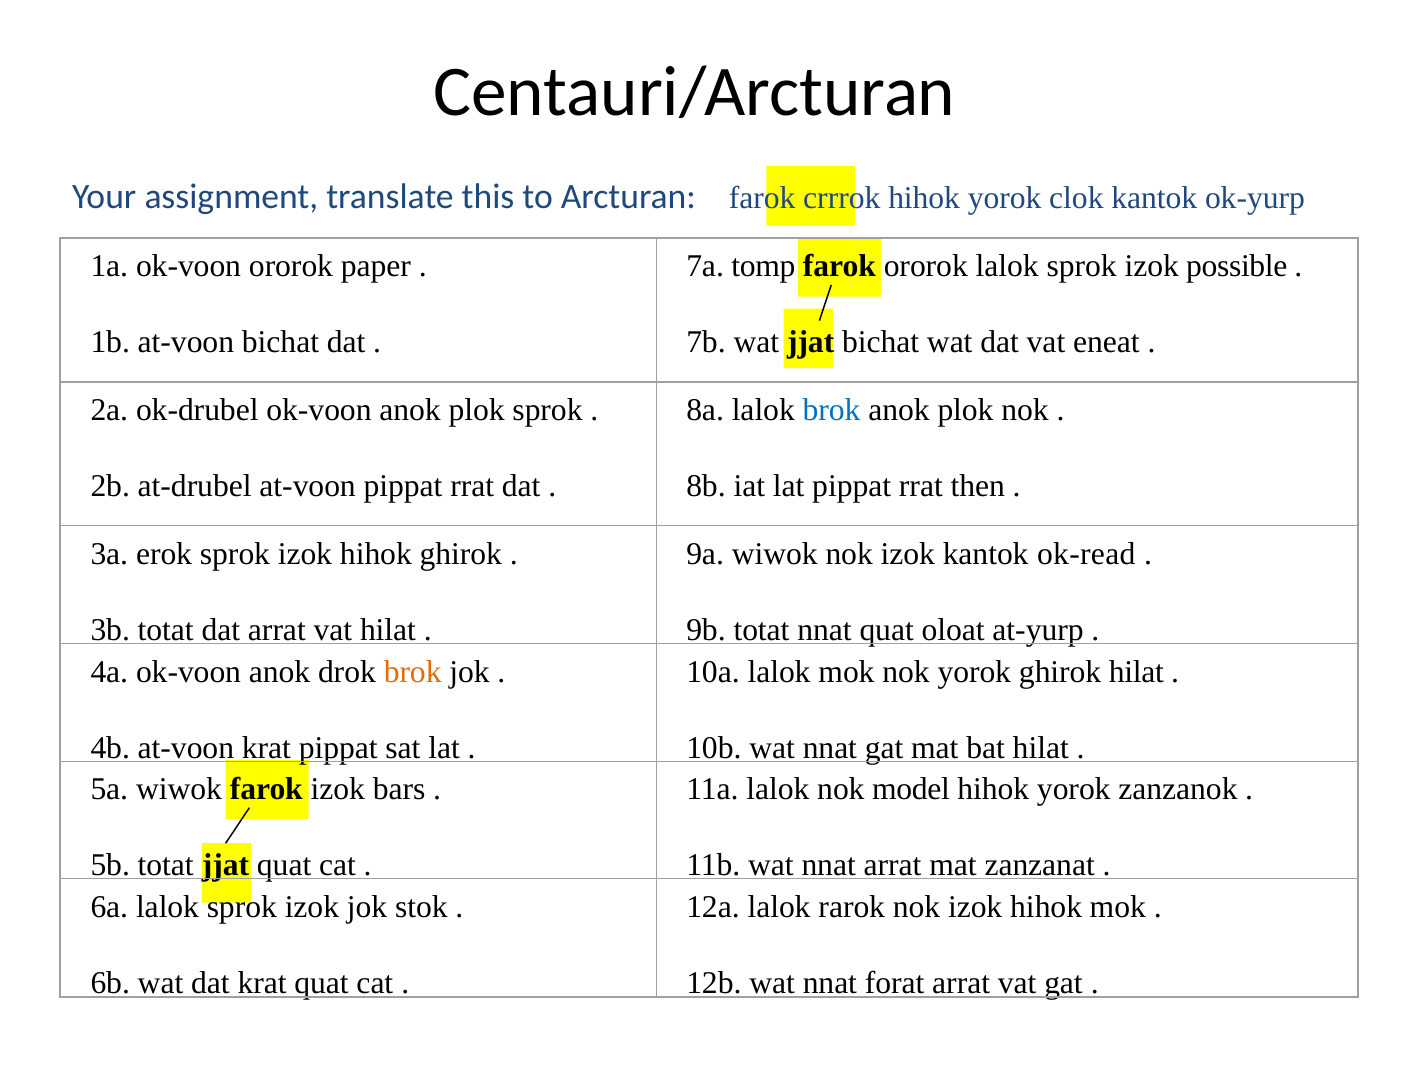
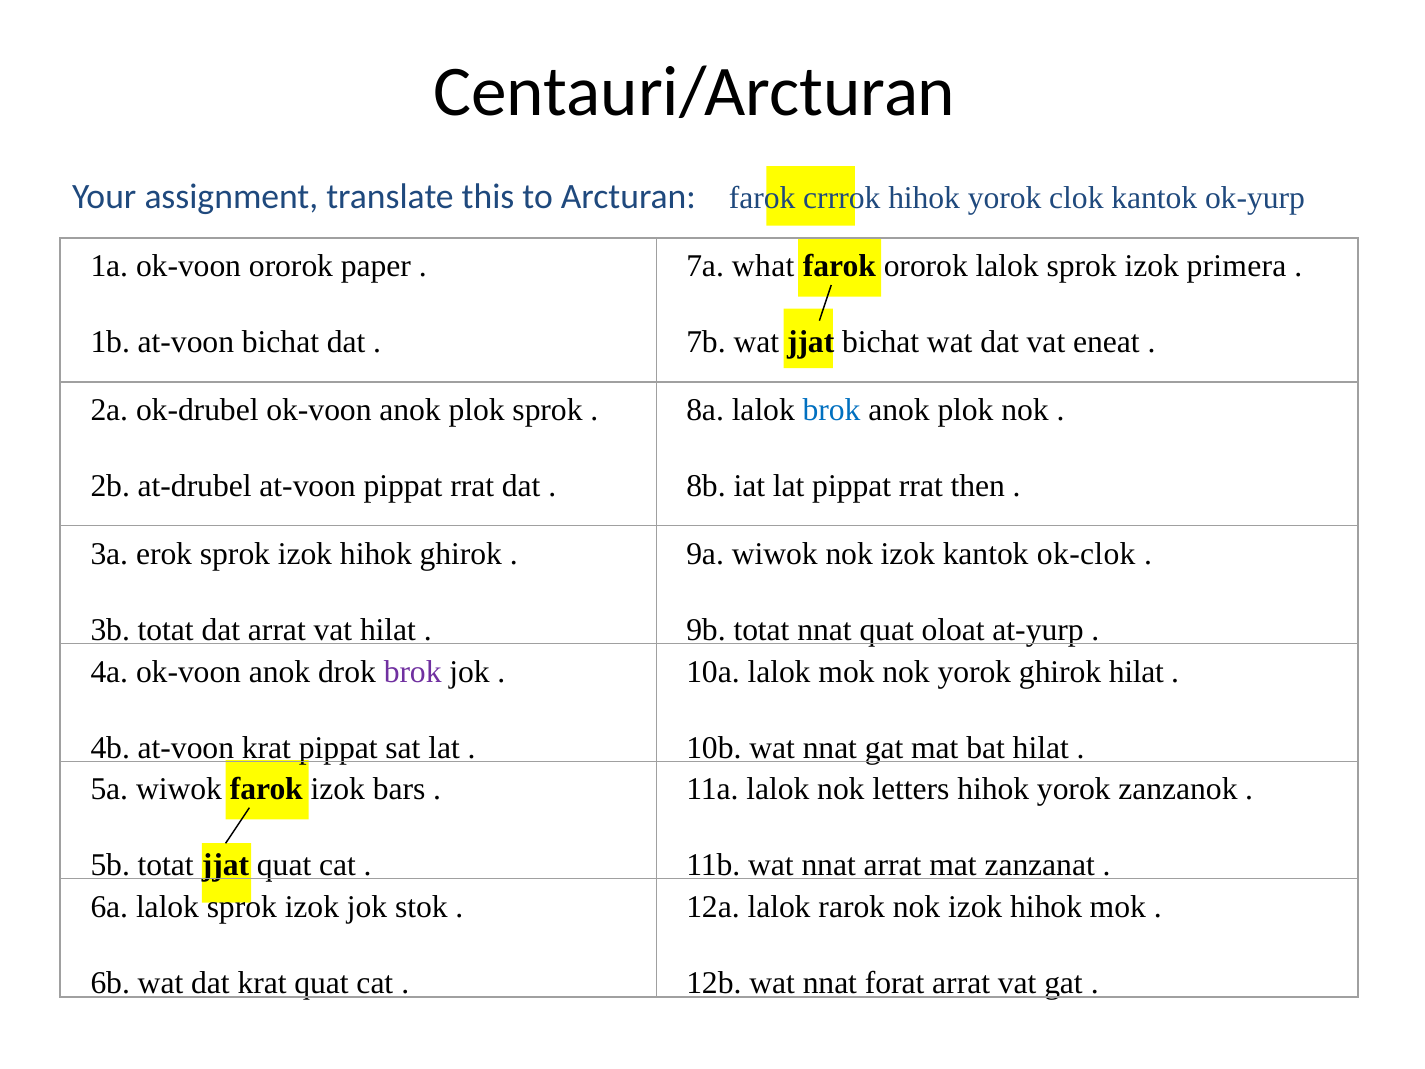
tomp: tomp -> what (763, 266)
possible: possible -> primera (1236, 266)
ok-read: ok-read -> ok-clok (1086, 554)
brok colour: orange -> purple (413, 672)
model: model -> letters (911, 789)
